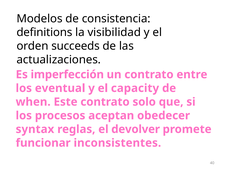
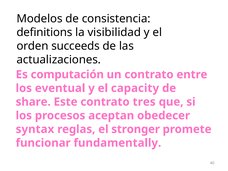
imperfección: imperfección -> computación (67, 75)
when: when -> share (33, 102)
solo: solo -> tres (144, 102)
devolver: devolver -> stronger (136, 129)
inconsistentes: inconsistentes -> fundamentally (117, 143)
